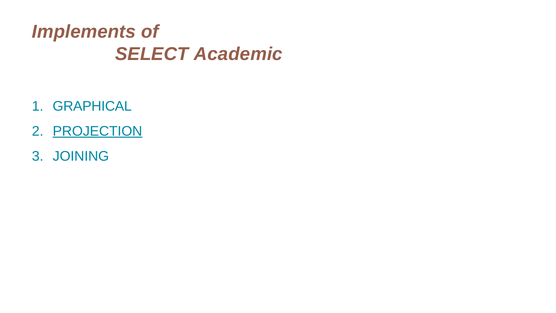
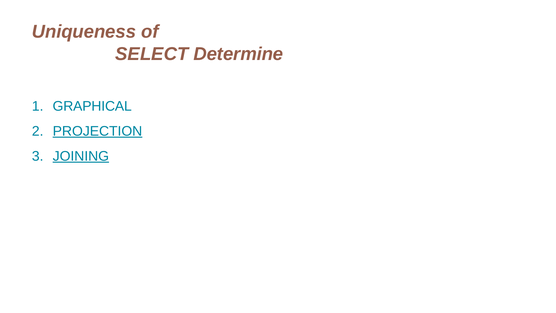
Implements: Implements -> Uniqueness (84, 32)
Academic: Academic -> Determine (238, 54)
JOINING underline: none -> present (81, 156)
